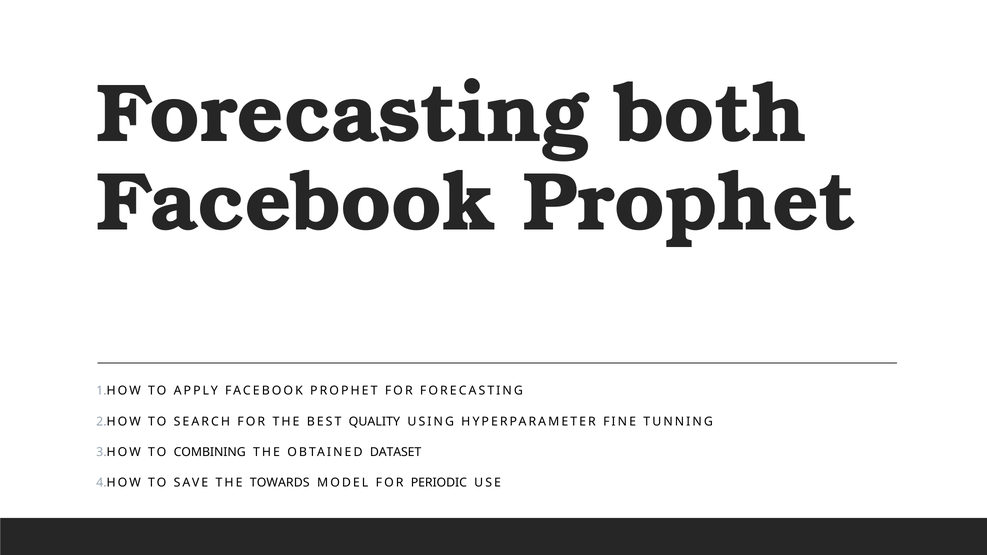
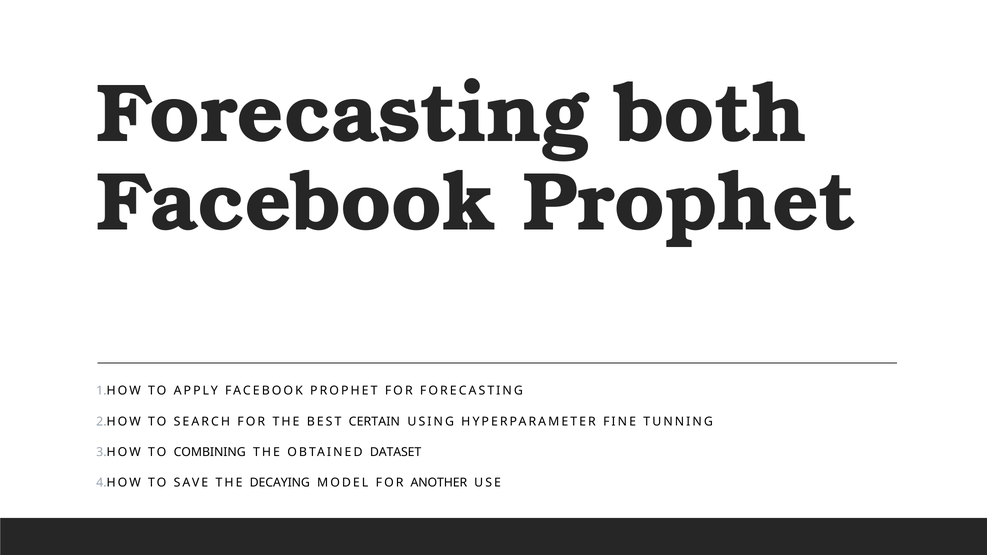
QUALITY: QUALITY -> CERTAIN (374, 422)
TOWARDS: TOWARDS -> DECAYING (280, 483)
PERIODIC: PERIODIC -> ANOTHER (439, 483)
